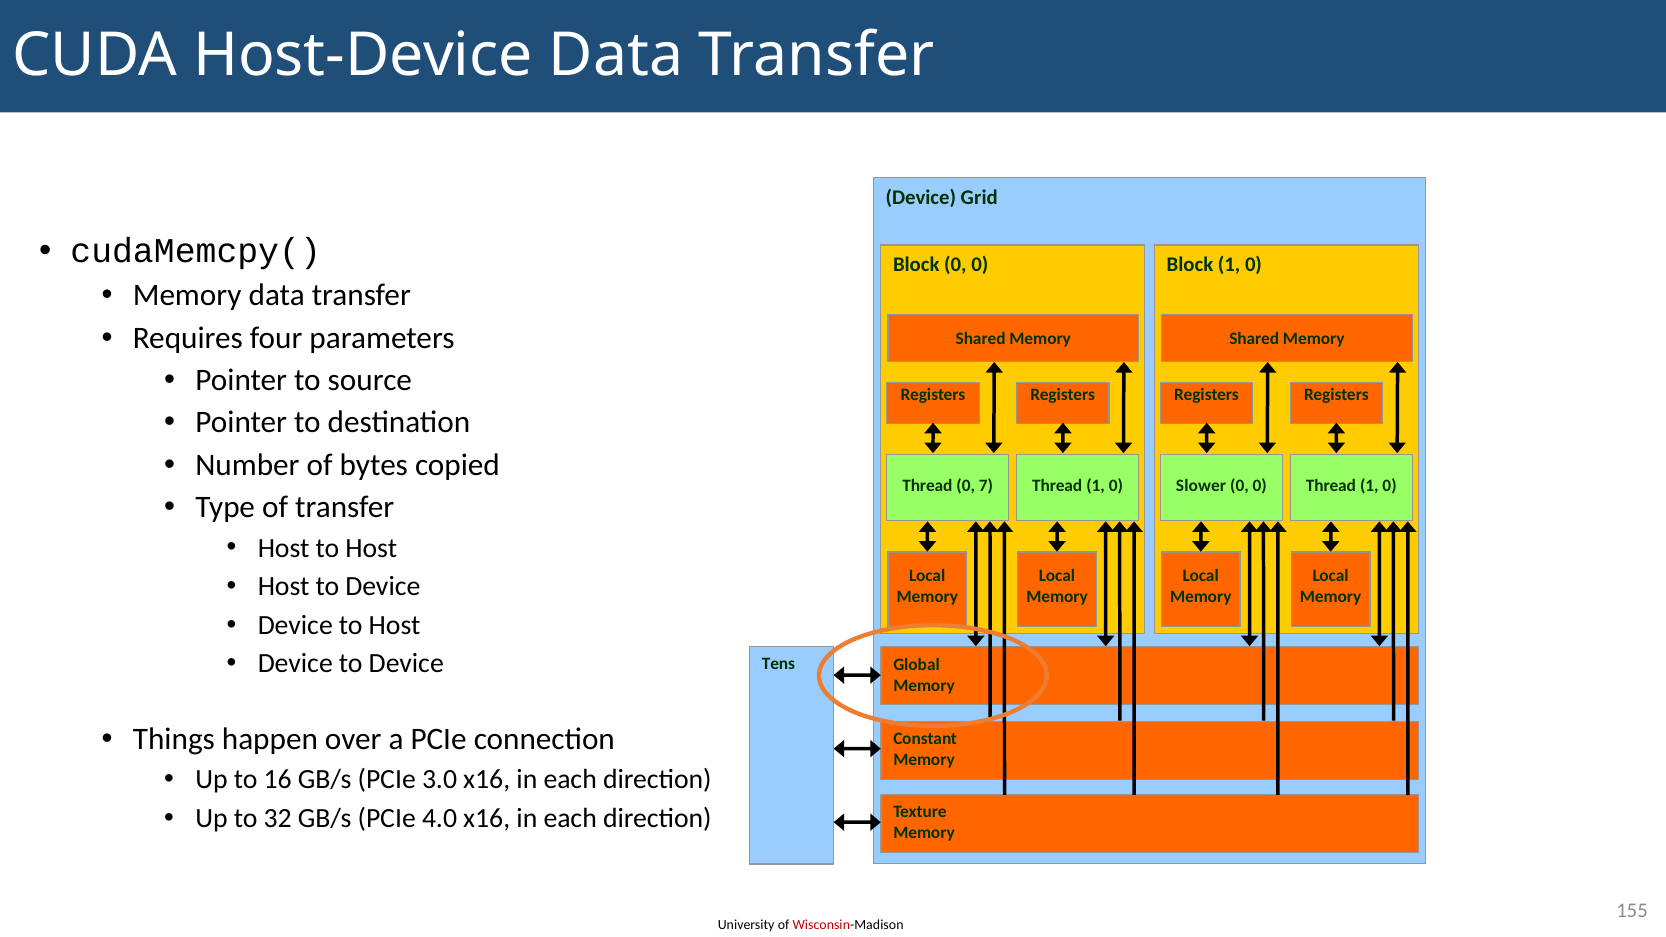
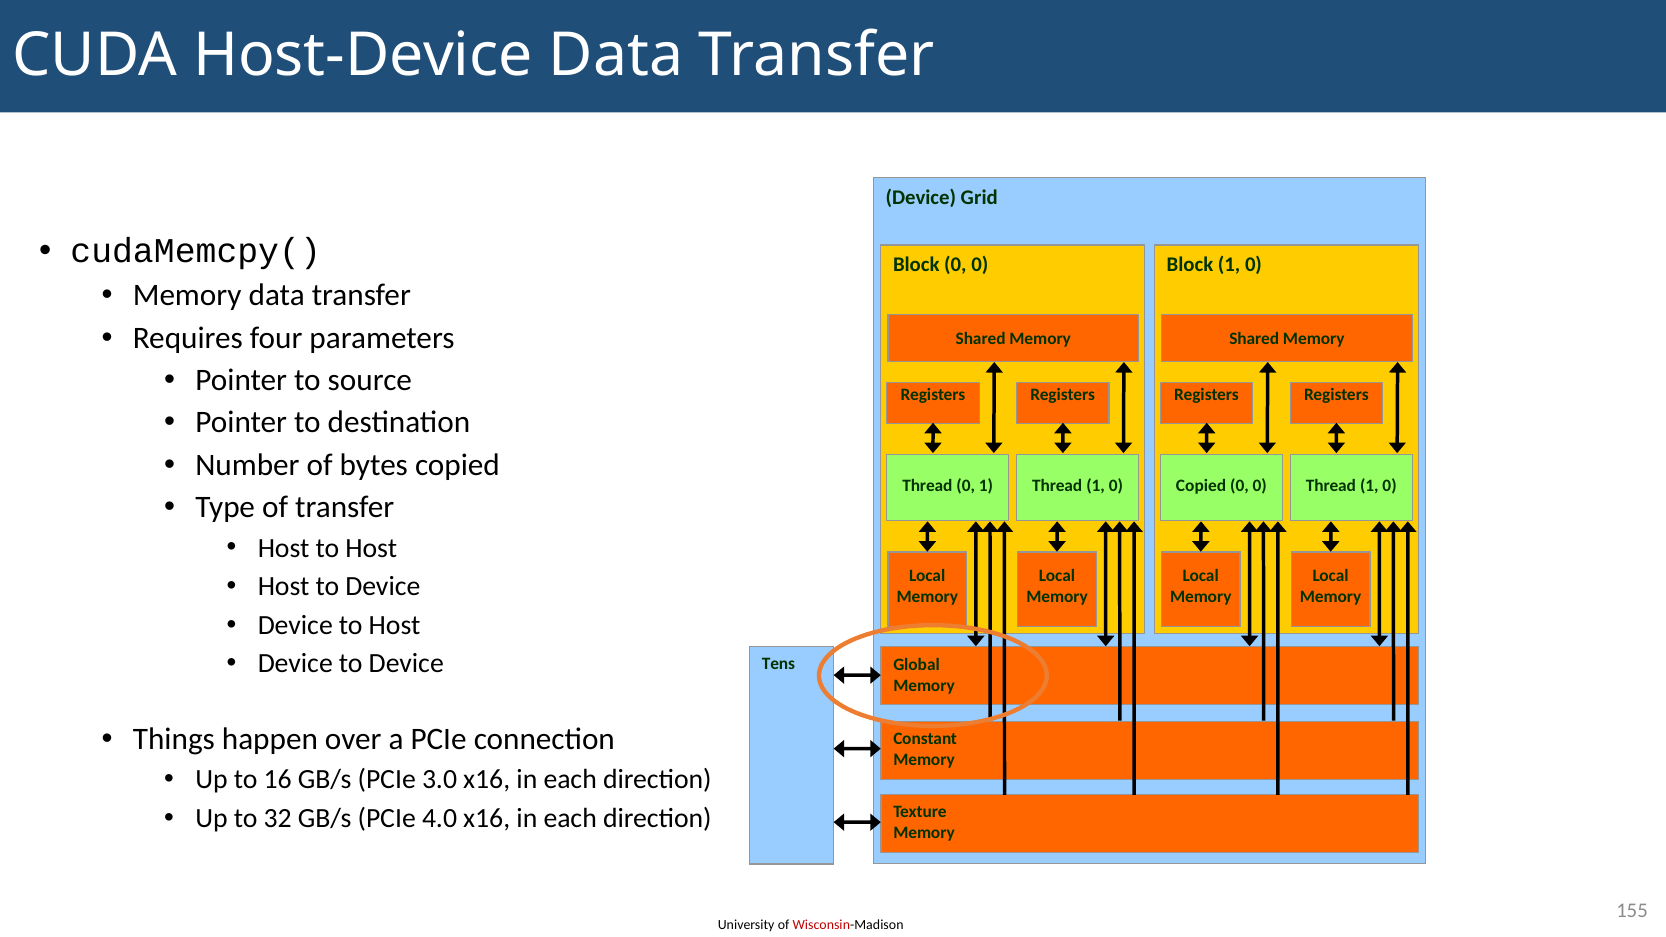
0 7: 7 -> 1 (986, 486)
Slower: Slower -> Copied (1201, 486)
